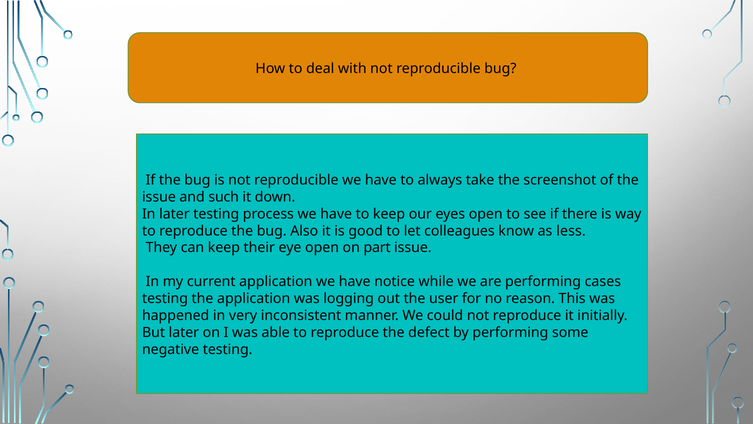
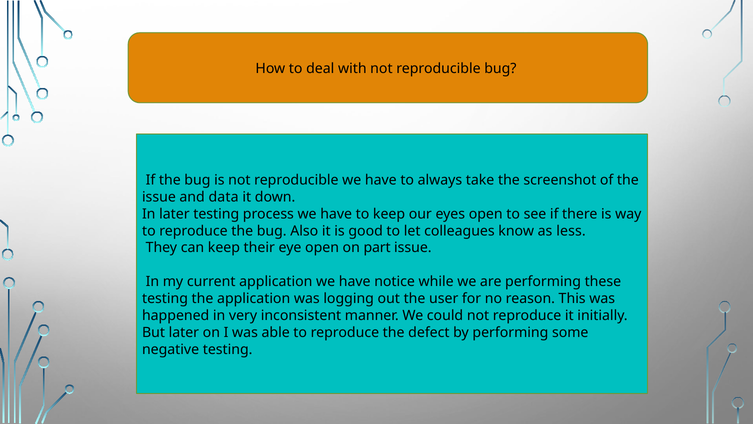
such: such -> data (224, 197)
cases: cases -> these (603, 281)
